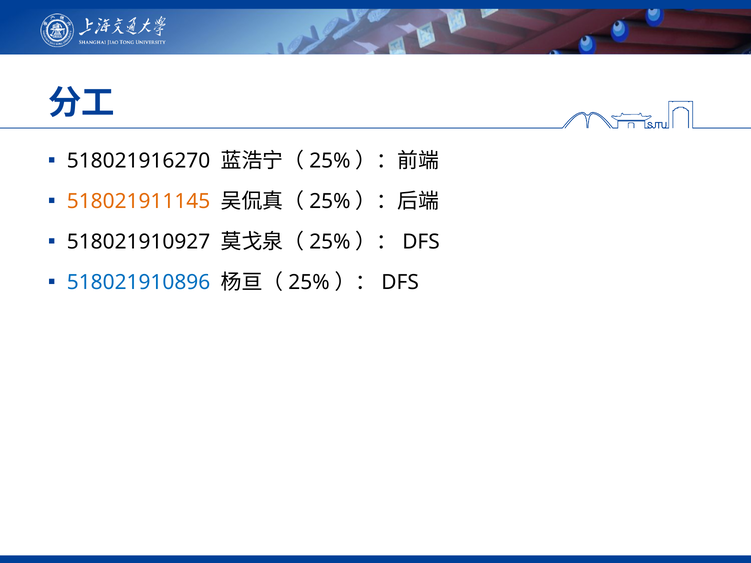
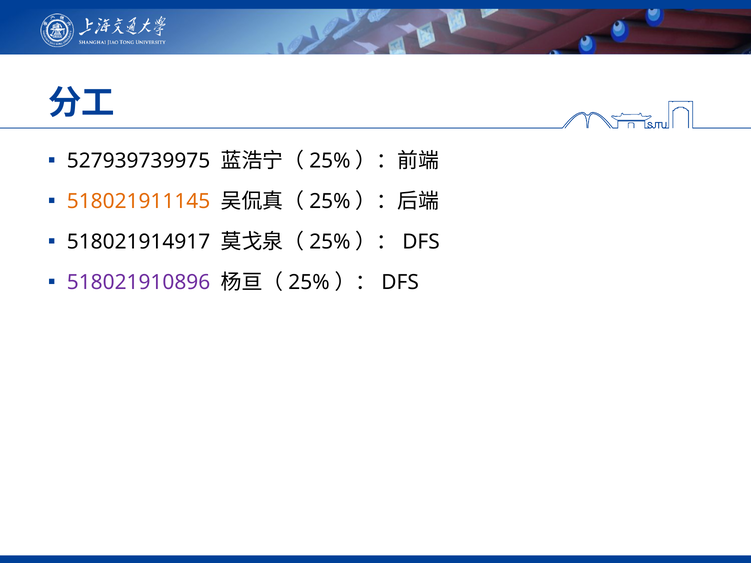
518021916270: 518021916270 -> 527939739975 (139, 161)
518021910927: 518021910927 -> 518021914917 (139, 242)
518021910896 colour: blue -> purple (139, 283)
